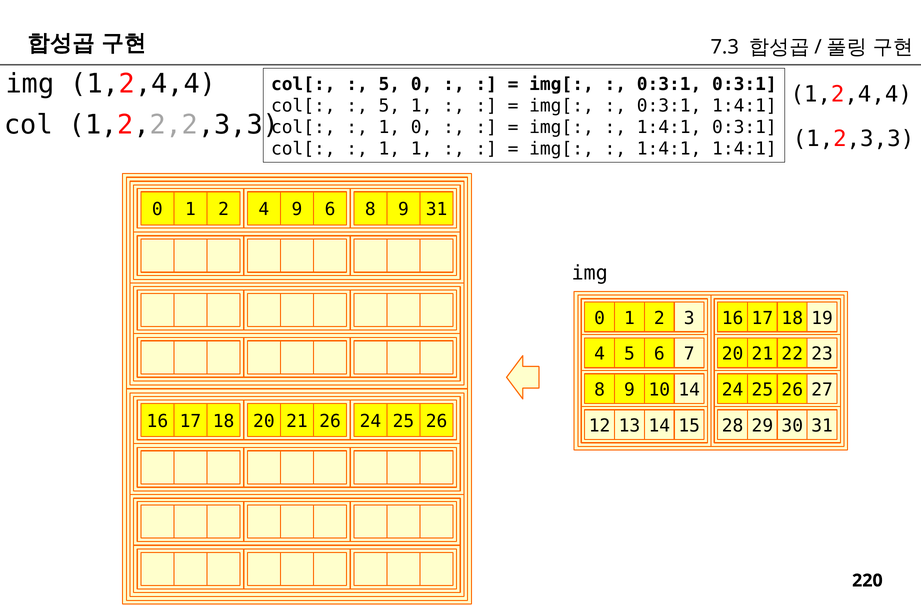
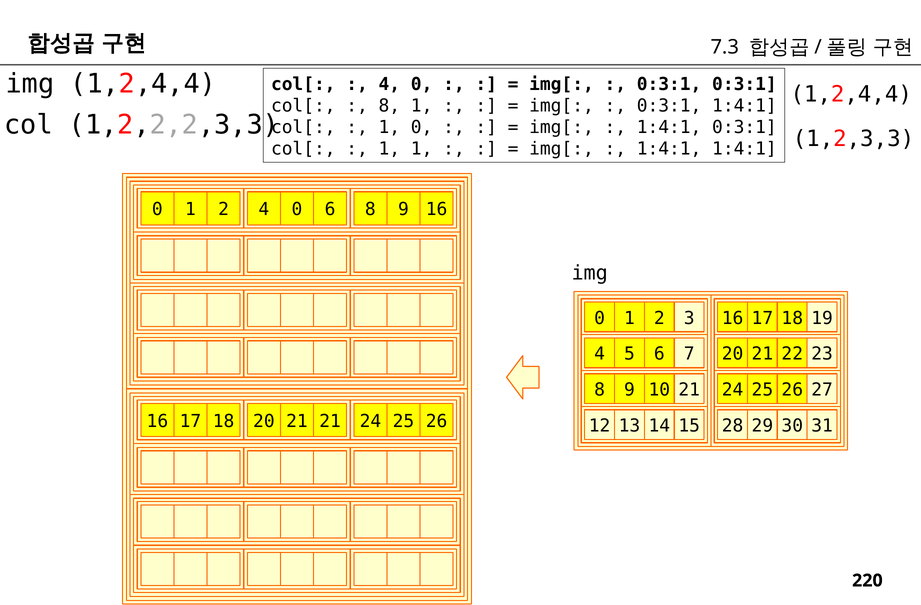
5: 5 -> 4 (389, 84)
5: 5 -> 8 (389, 106)
2 4 9: 9 -> 0 (297, 210)
9 31: 31 -> 16 (437, 210)
10 14: 14 -> 21 (689, 390)
21 26: 26 -> 21 (330, 421)
